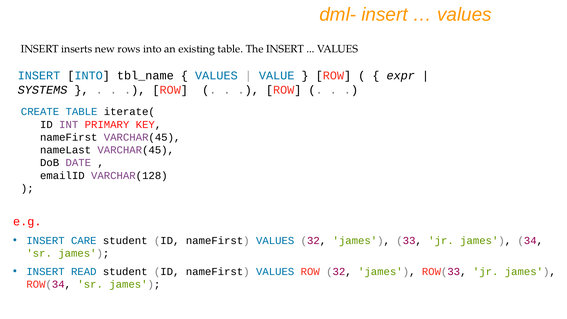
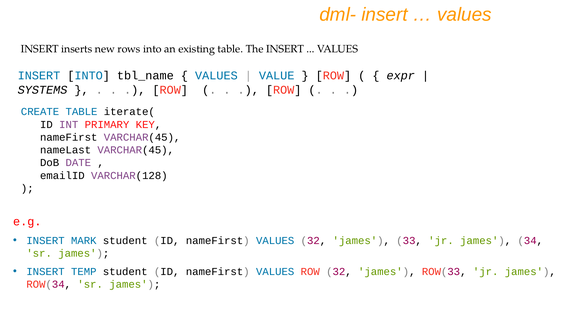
CARE: CARE -> MARK (84, 240)
READ: READ -> TEMP (84, 272)
